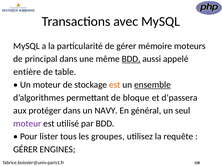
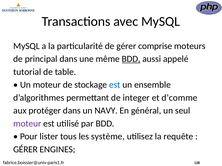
mémoire: mémoire -> comprise (155, 46)
entière: entière -> tutorial (27, 72)
est colour: orange -> blue (115, 85)
ensemble underline: present -> none (153, 85)
bloque: bloque -> integer (136, 98)
d’passera: d’passera -> d’comme (179, 98)
groupes: groupes -> système (108, 137)
